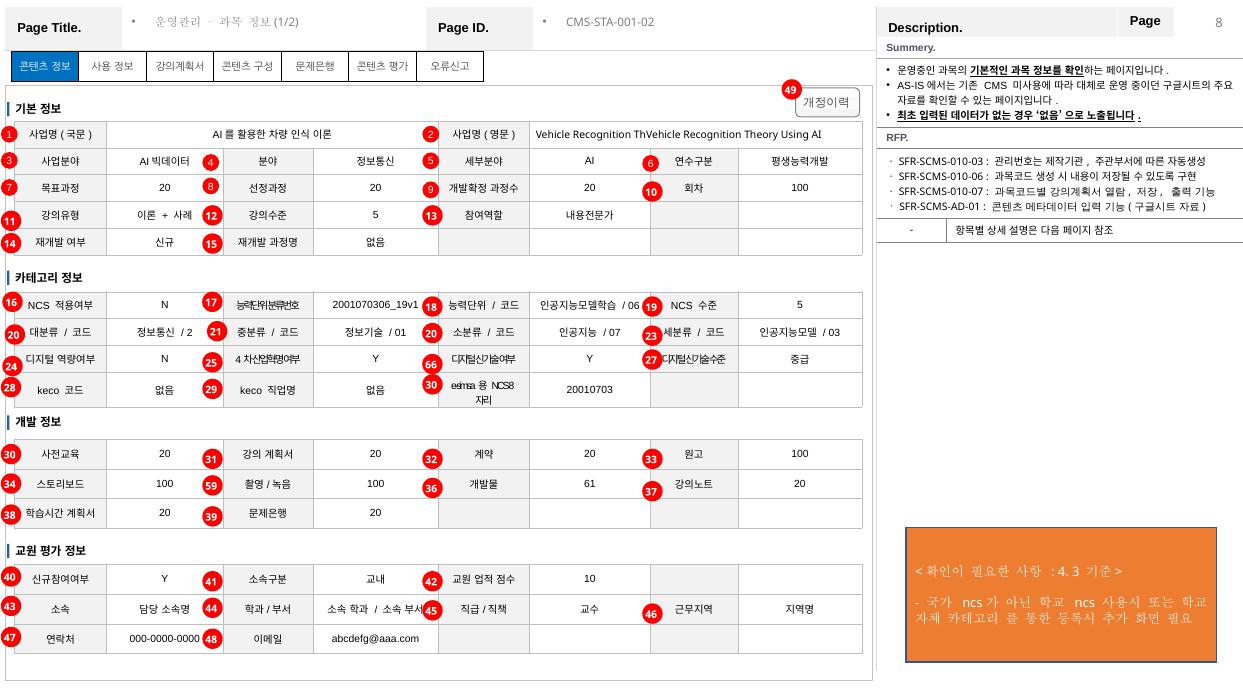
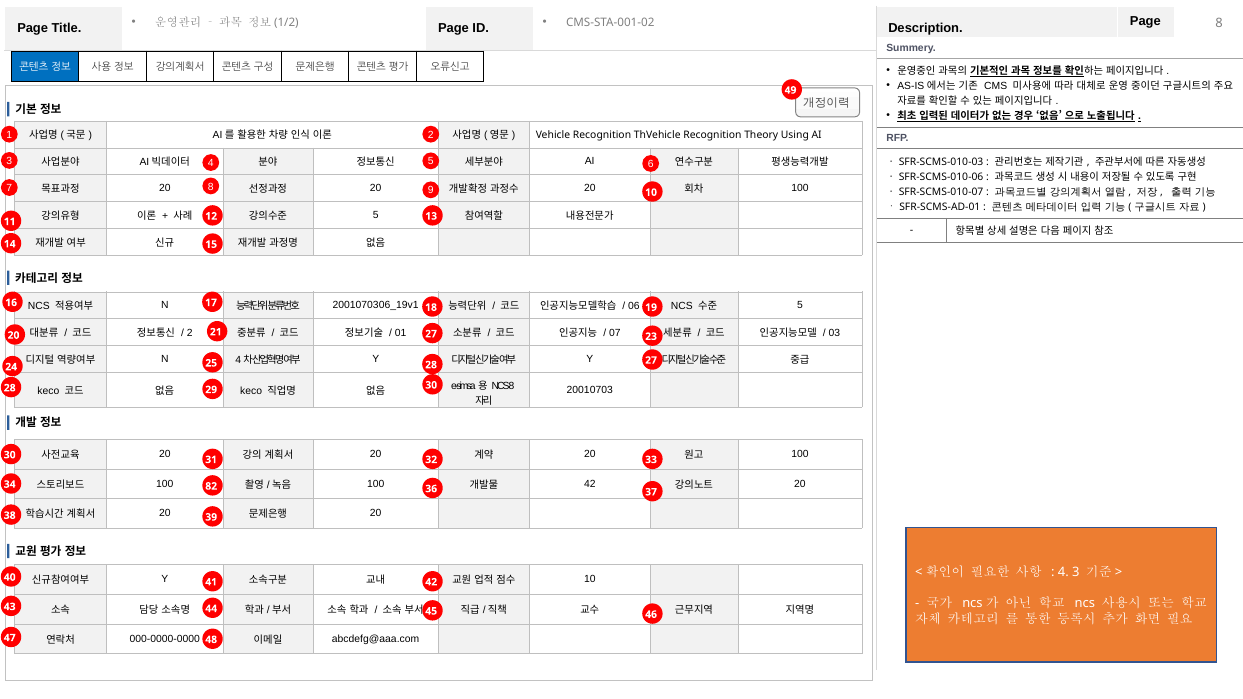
21 20: 20 -> 27 (431, 334)
25 66: 66 -> 28 (431, 365)
61: 61 -> 42 (590, 484)
59: 59 -> 82 (211, 486)
